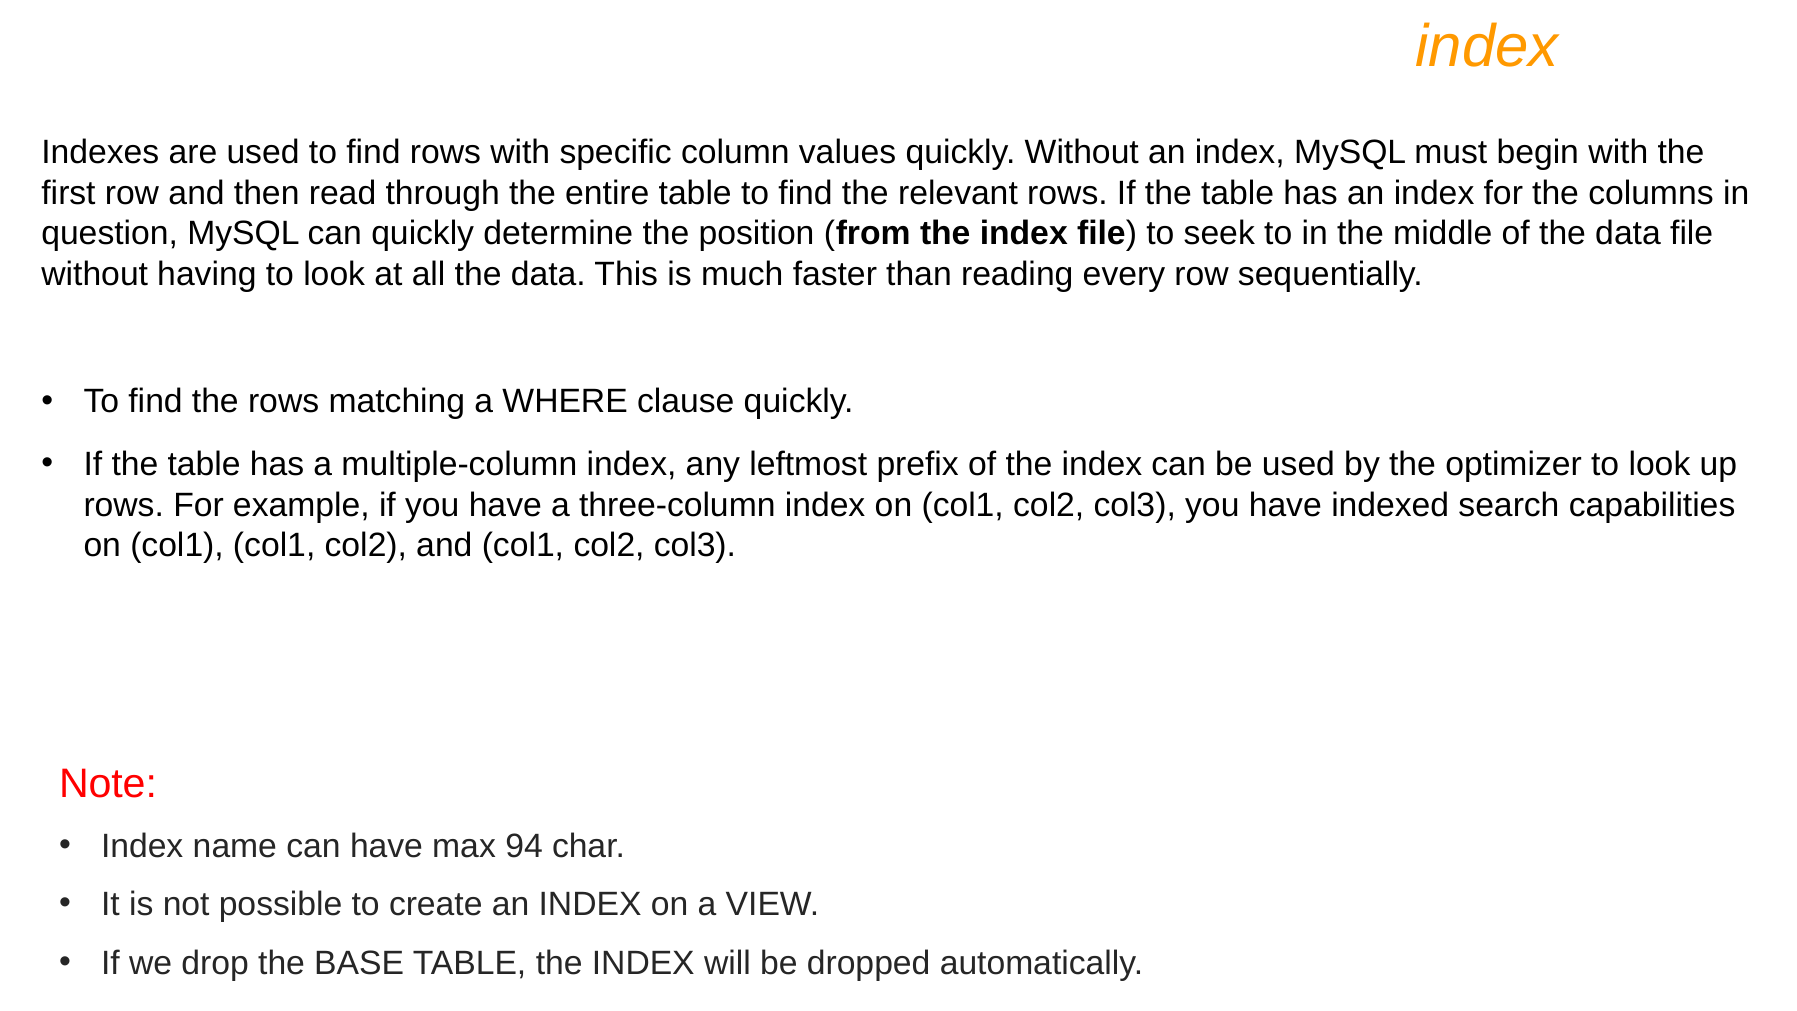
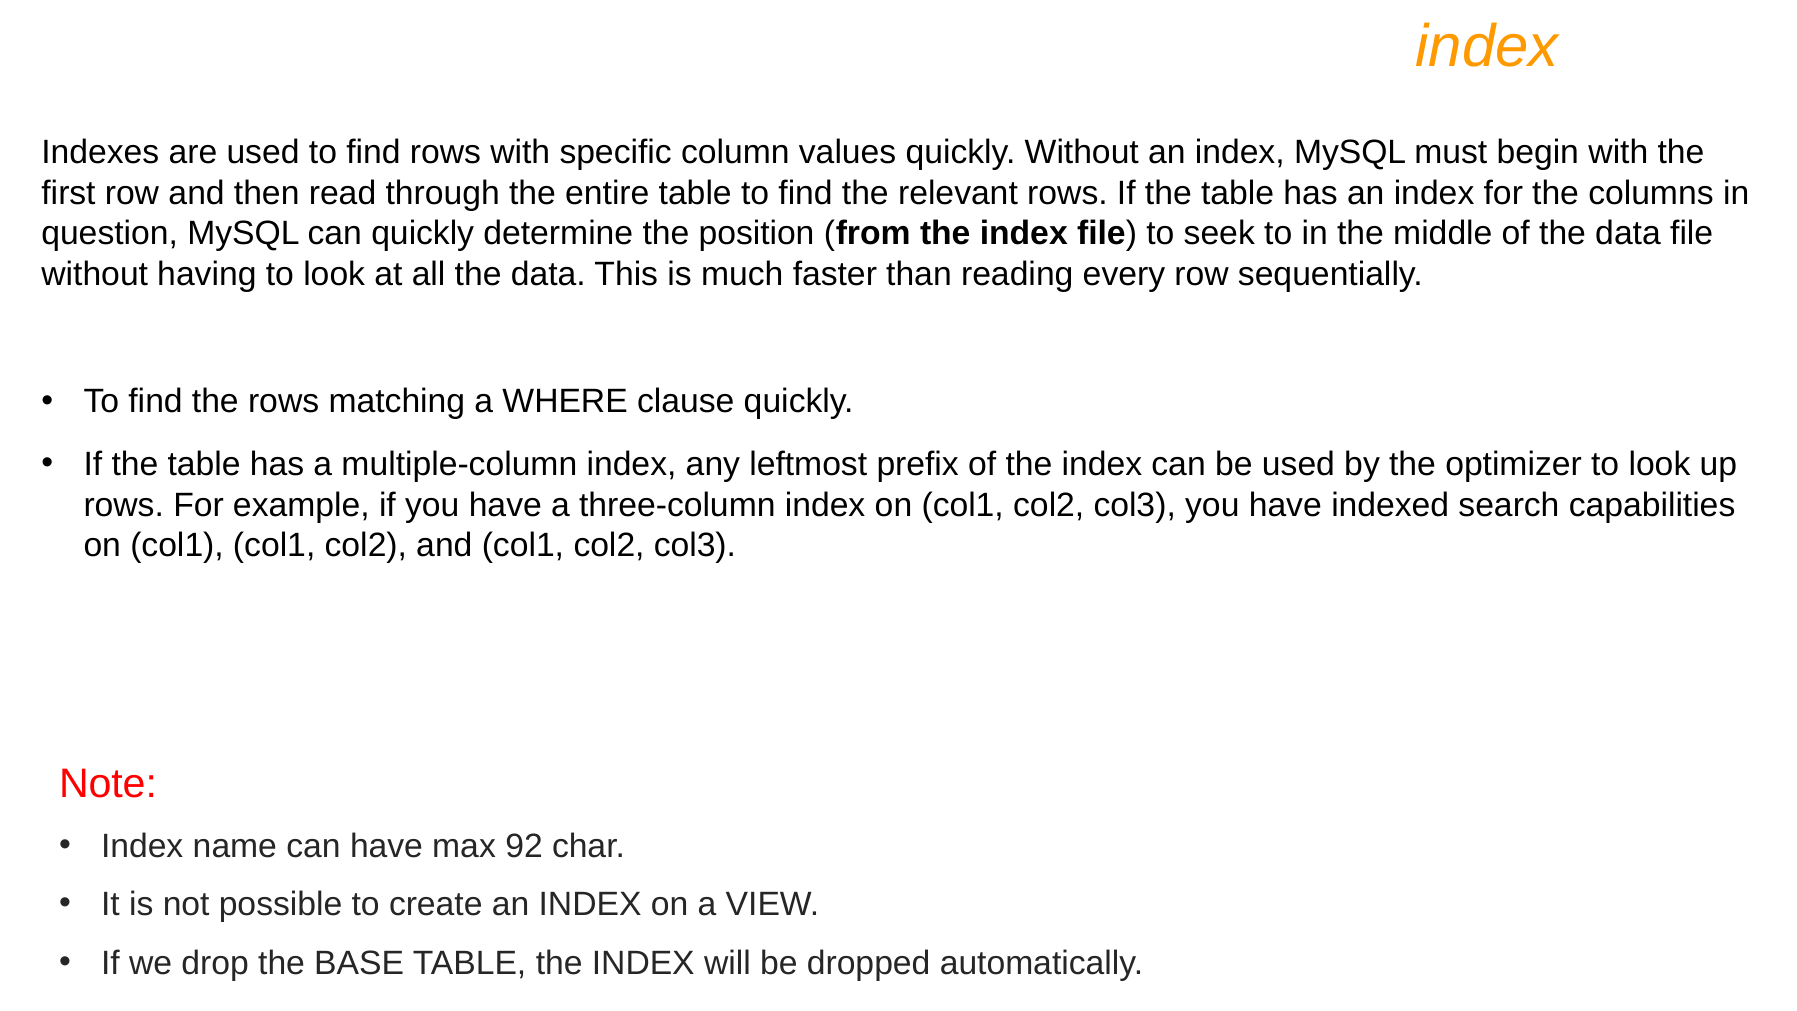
94: 94 -> 92 (524, 846)
